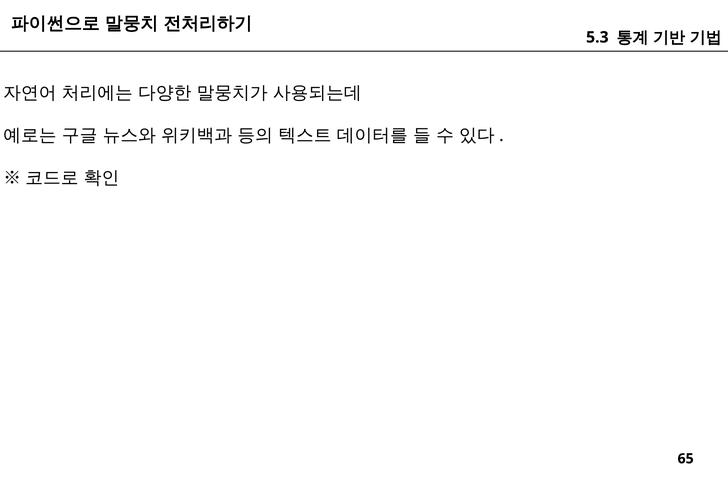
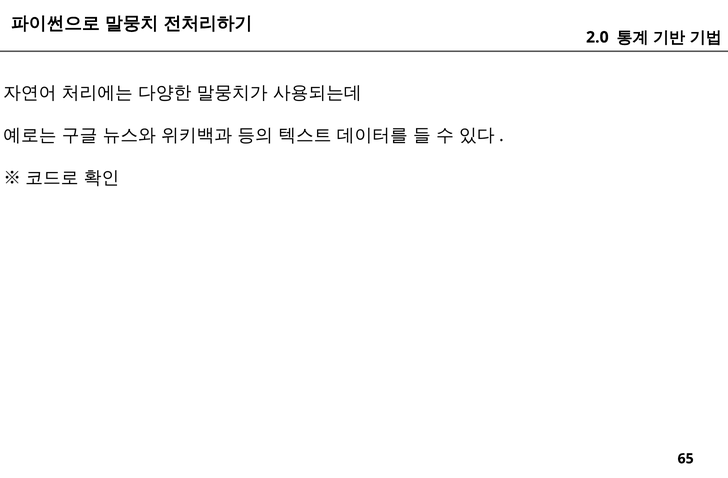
5.3: 5.3 -> 2.0 (597, 37)
